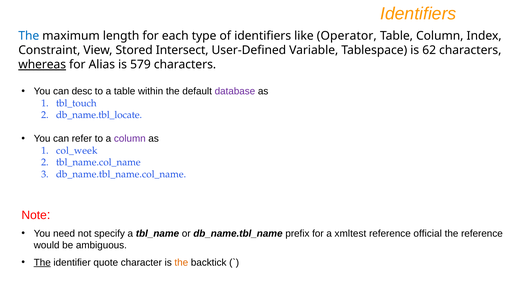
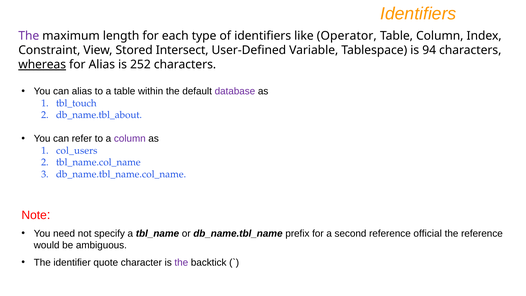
The colour: blue -> purple (29, 36)
62: 62 -> 94 (429, 50)
579: 579 -> 252 (140, 65)
can desc: desc -> alias (82, 91)
db_name.tbl_locate: db_name.tbl_locate -> db_name.tbl_about (99, 115)
col_week: col_week -> col_users (77, 150)
xmltest: xmltest -> second (350, 233)
The underline: present -> none (42, 262)
the colour: orange -> purple (181, 262)
